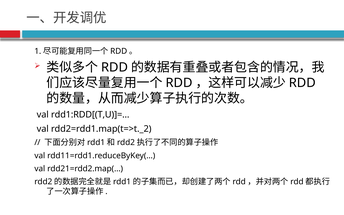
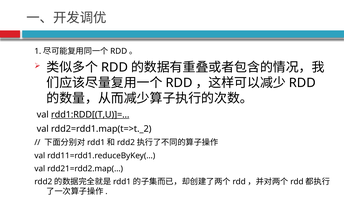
rdd1:RDD[(T,U)]=… underline: none -> present (90, 115)
